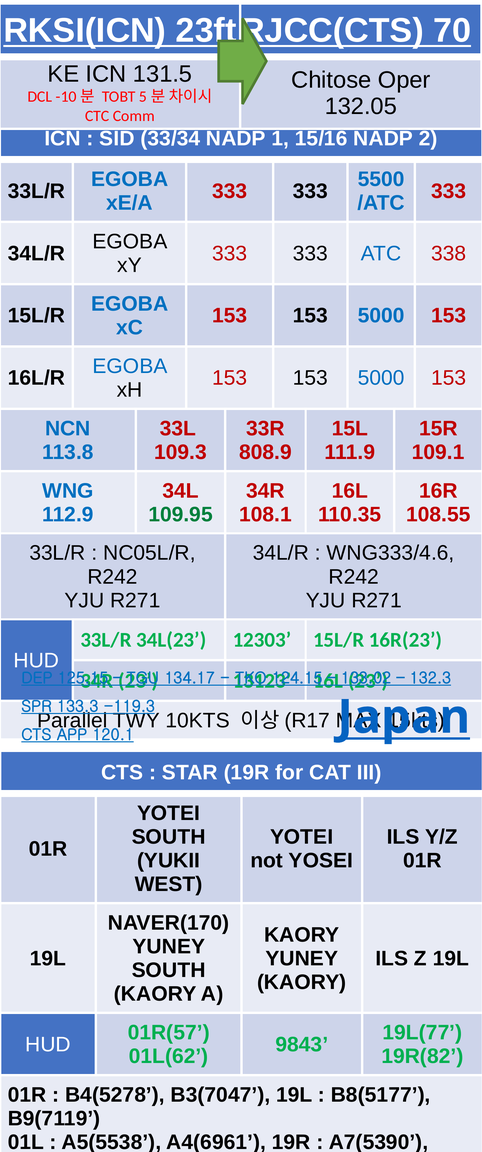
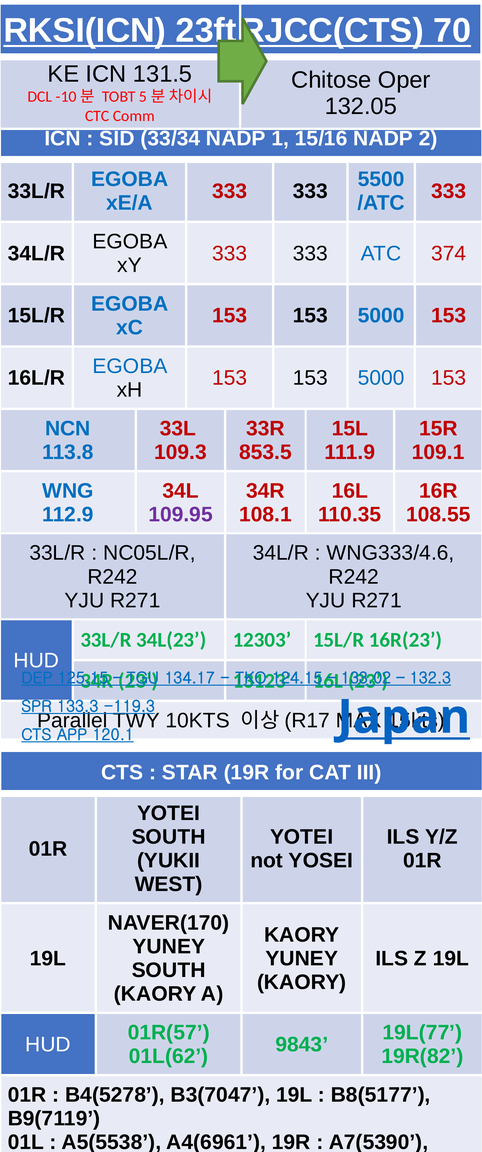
338: 338 -> 374 (449, 254)
808.9: 808.9 -> 853.5 (265, 453)
109.95 colour: green -> purple (181, 515)
